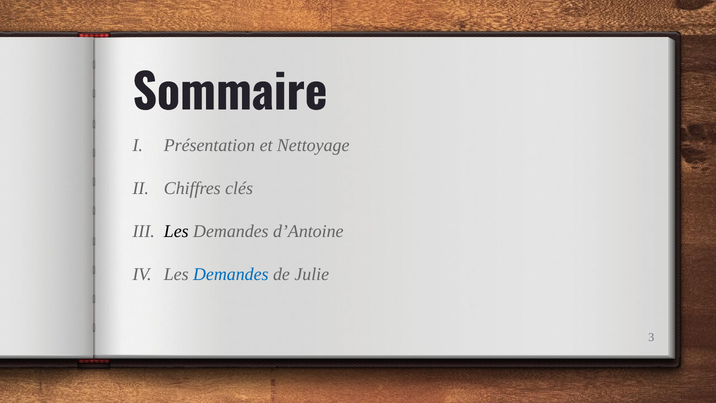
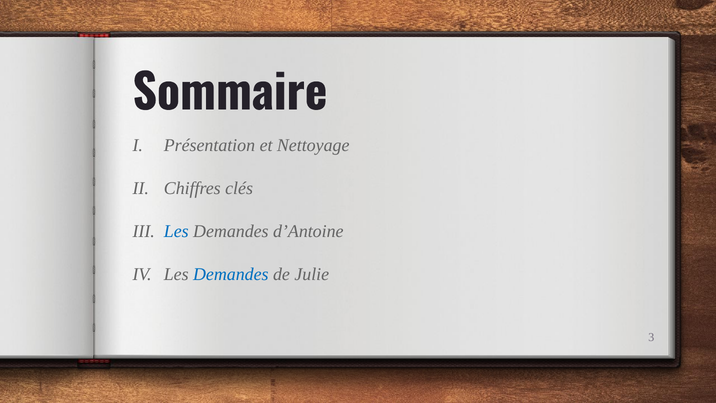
Les colour: black -> blue (176, 231)
